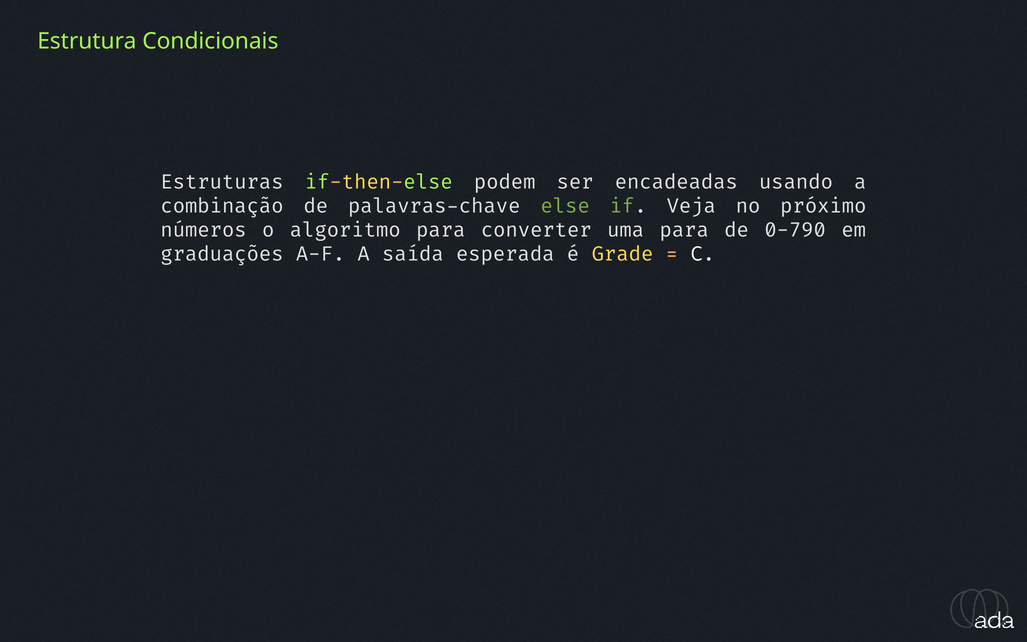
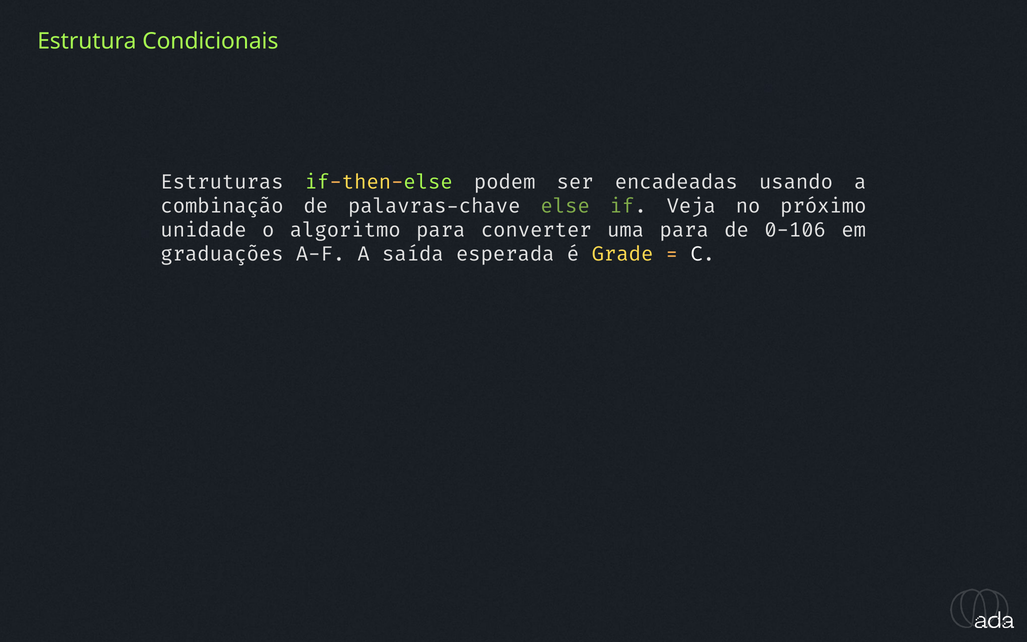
números: números -> unidade (204, 230)
0-790: 0-790 -> 0-106 (795, 230)
